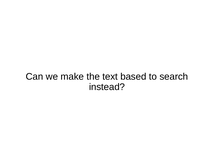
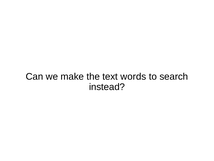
based: based -> words (133, 76)
